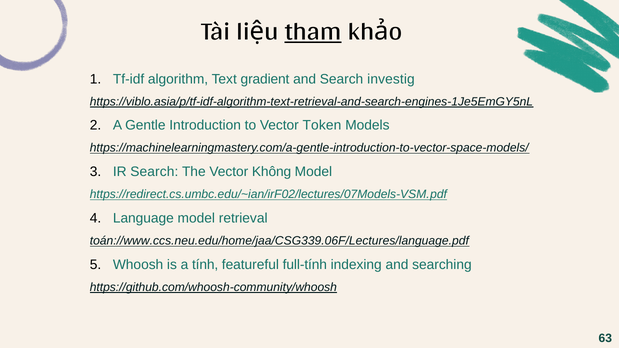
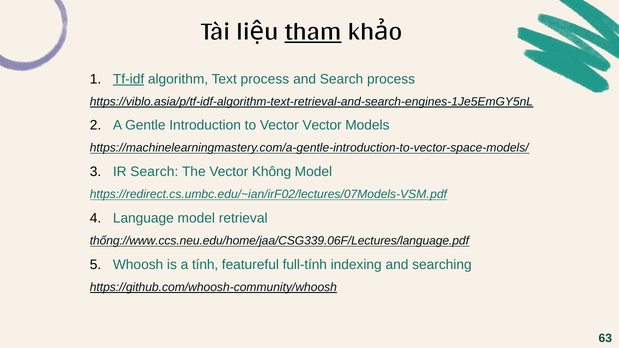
Tf-idf underline: none -> present (129, 79)
Text gradient: gradient -> process (265, 79)
Search investig: investig -> process (391, 79)
Vector Token: Token -> Vector (322, 126)
toán://www.ccs.neu.edu/home/jaa/CSG339.06F/Lectures/language.pdf: toán://www.ccs.neu.edu/home/jaa/CSG339.06F/Lectures/language.pdf -> thống://www.ccs.neu.edu/home/jaa/CSG339.06F/Lectures/language.pdf (279, 241)
